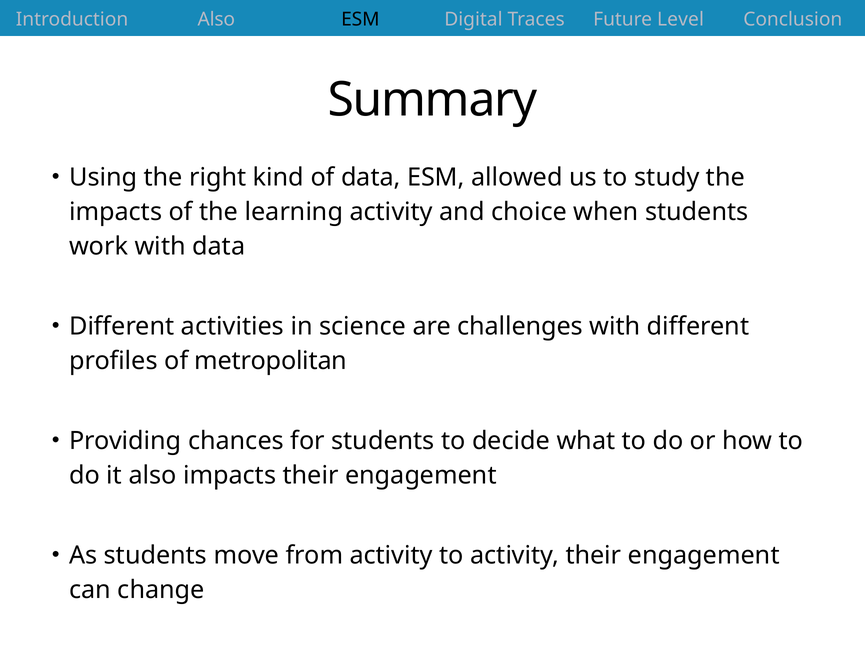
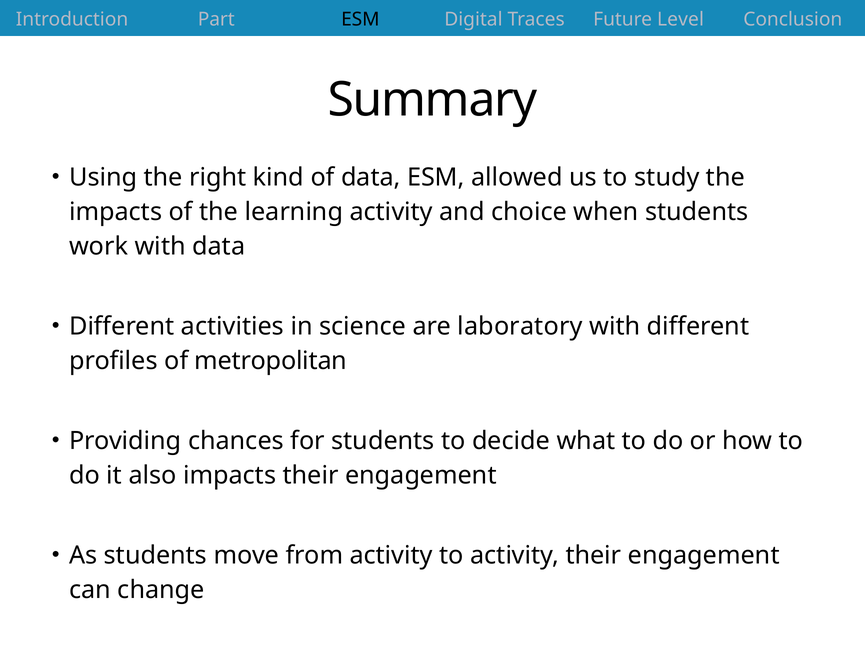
Introduction Also: Also -> Part (216, 20)
challenges: challenges -> laboratory (520, 326)
